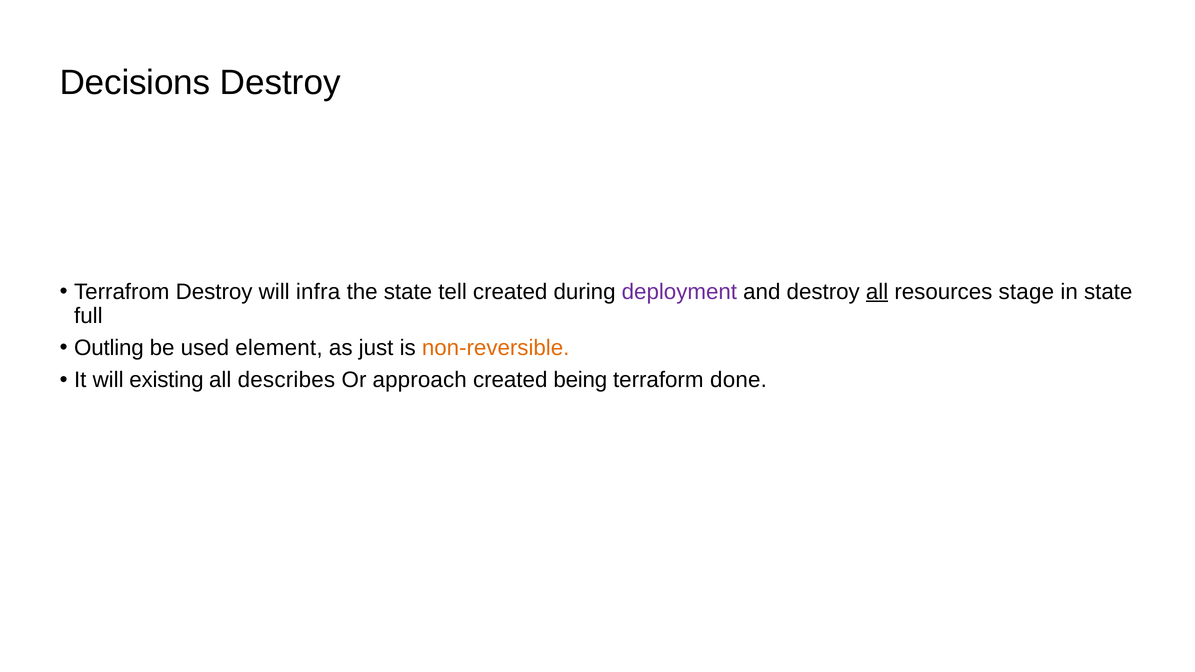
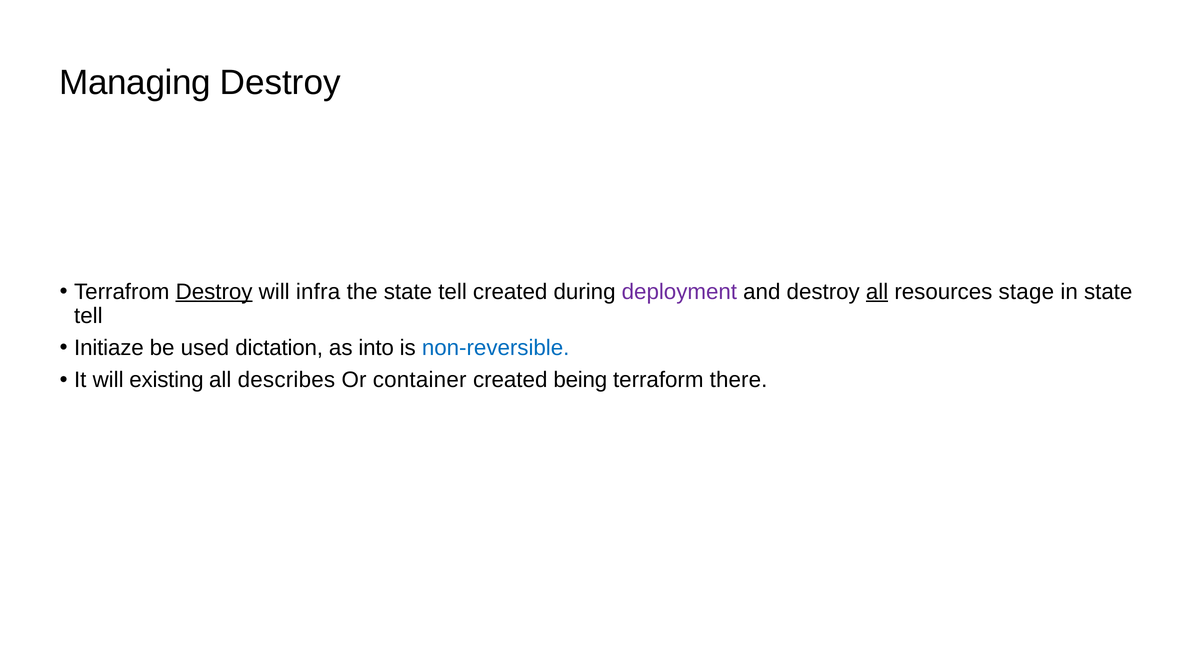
Decisions: Decisions -> Managing (135, 83)
Destroy underline: none -> present (214, 292)
full: full -> tell (88, 316)
Outling: Outling -> Initiaze (109, 348)
element: element -> dictation (279, 348)
just: just -> into (376, 348)
non-reversible colour: orange -> blue (496, 348)
approach: approach -> container (420, 380)
done: done -> there (739, 380)
